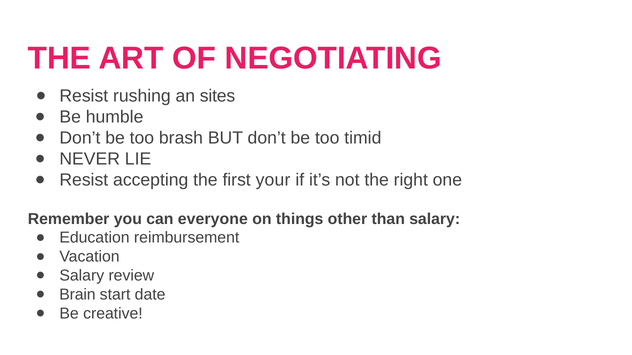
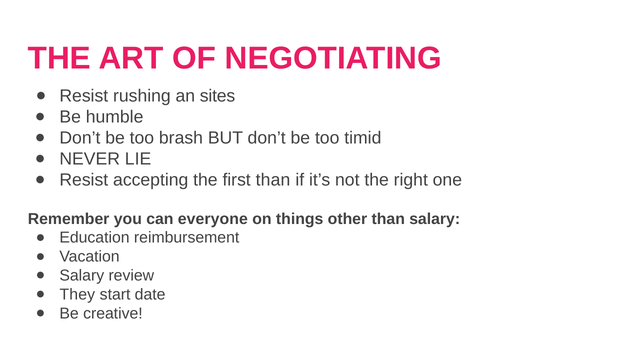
first your: your -> than (273, 180)
Brain: Brain -> They (77, 295)
